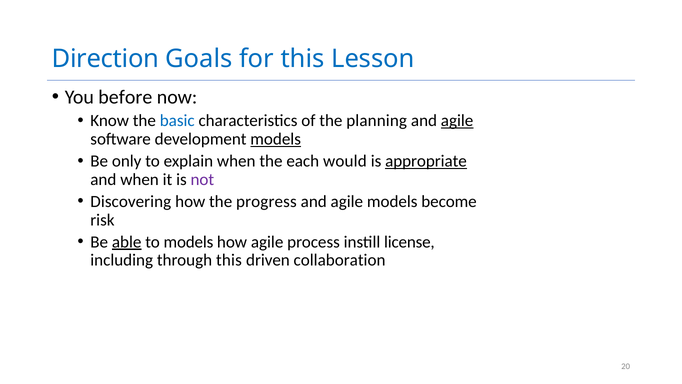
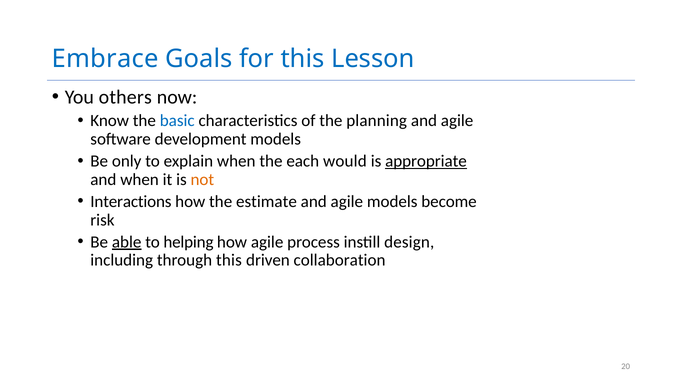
Direction: Direction -> Embrace (105, 59)
before: before -> others (125, 97)
agile underline: present -> none (457, 121)
models underline: present -> none (276, 139)
not colour: purple -> orange (202, 179)
Discovering: Discovering -> Interactions (131, 201)
progress: progress -> estimate (266, 201)
to models: models -> helping (188, 242)
license: license -> design (409, 242)
